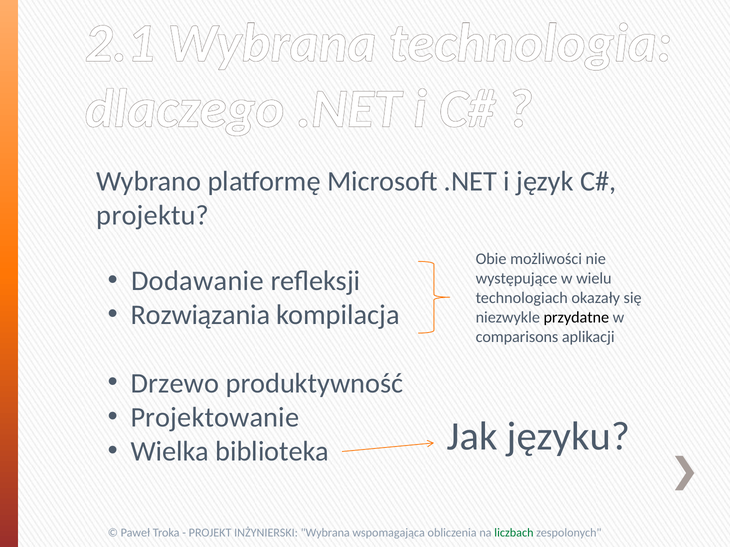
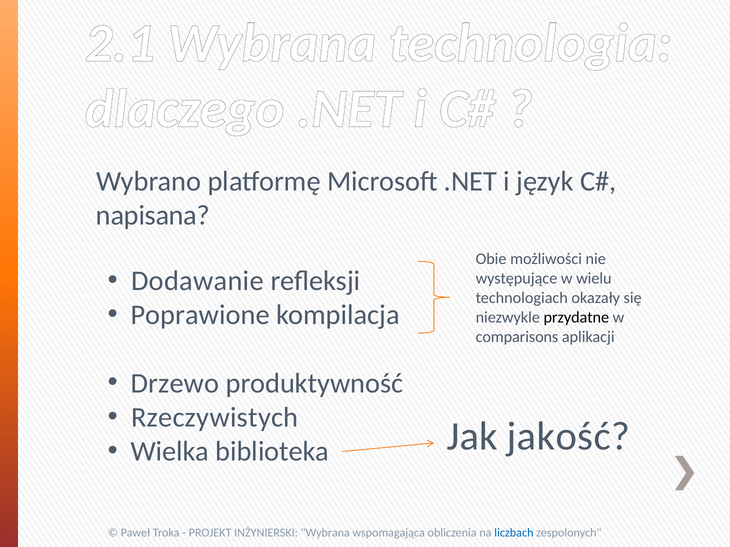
projektu: projektu -> napisana (153, 215)
Rozwiązania: Rozwiązania -> Poprawione (200, 315)
Projektowanie: Projektowanie -> Rzeczywistych (215, 418)
języku: języku -> jakość (568, 437)
liczbach colour: green -> blue (514, 533)
